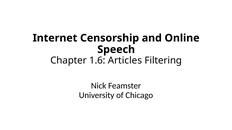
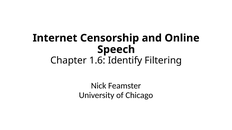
Articles: Articles -> Identify (125, 61)
